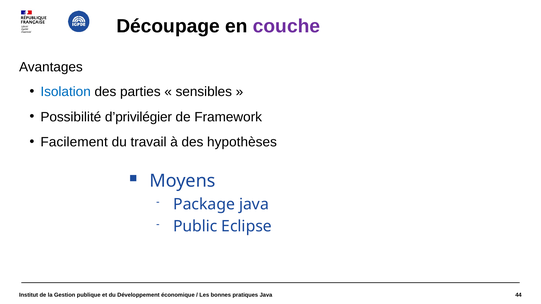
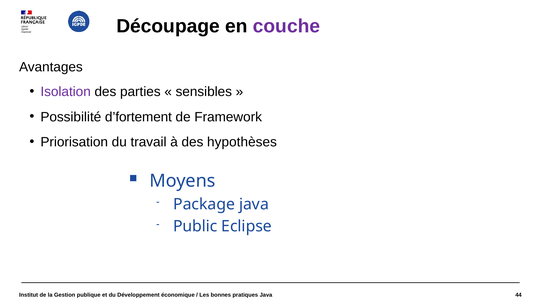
Isolation colour: blue -> purple (66, 92)
d’privilégier: d’privilégier -> d’fortement (138, 117)
Facilement: Facilement -> Priorisation (74, 142)
